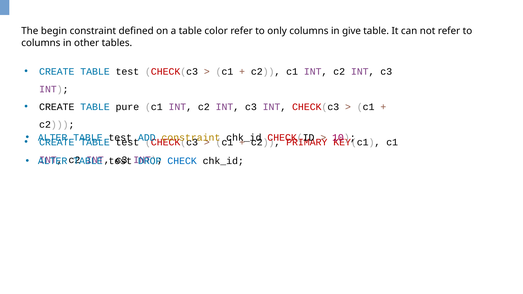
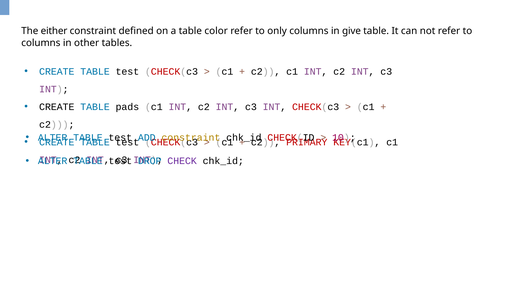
begin: begin -> either (54, 31)
pure: pure -> pads (127, 107)
CHECK colour: blue -> purple (182, 161)
